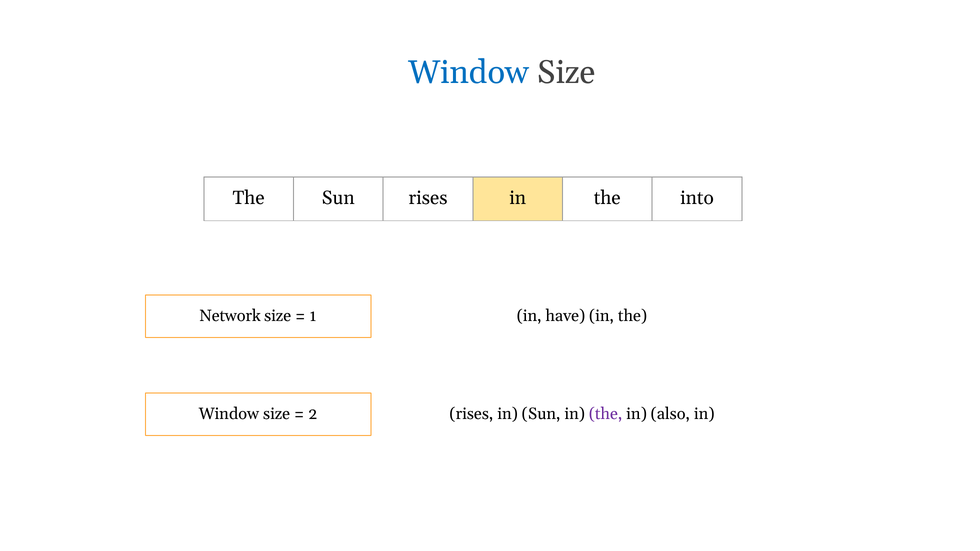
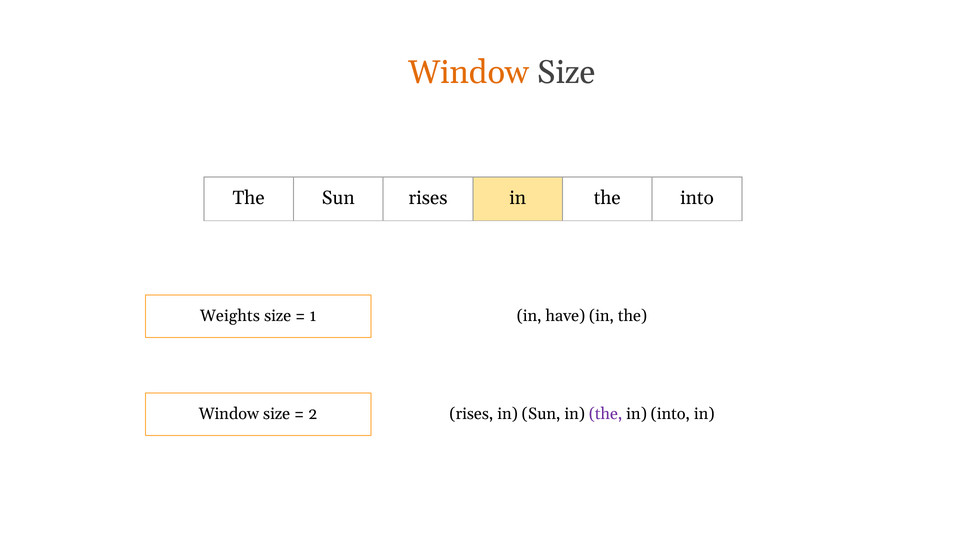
Window colour: blue -> orange (469, 73)
Network: Network -> Weights (230, 316)
in also: also -> into (670, 414)
